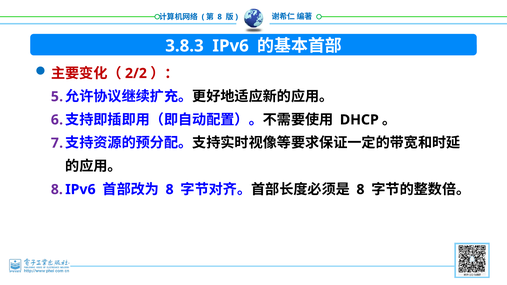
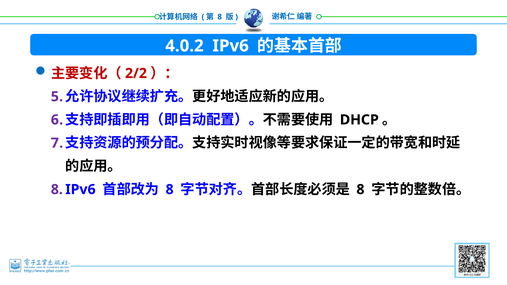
3.8.3: 3.8.3 -> 4.0.2 (184, 46)
